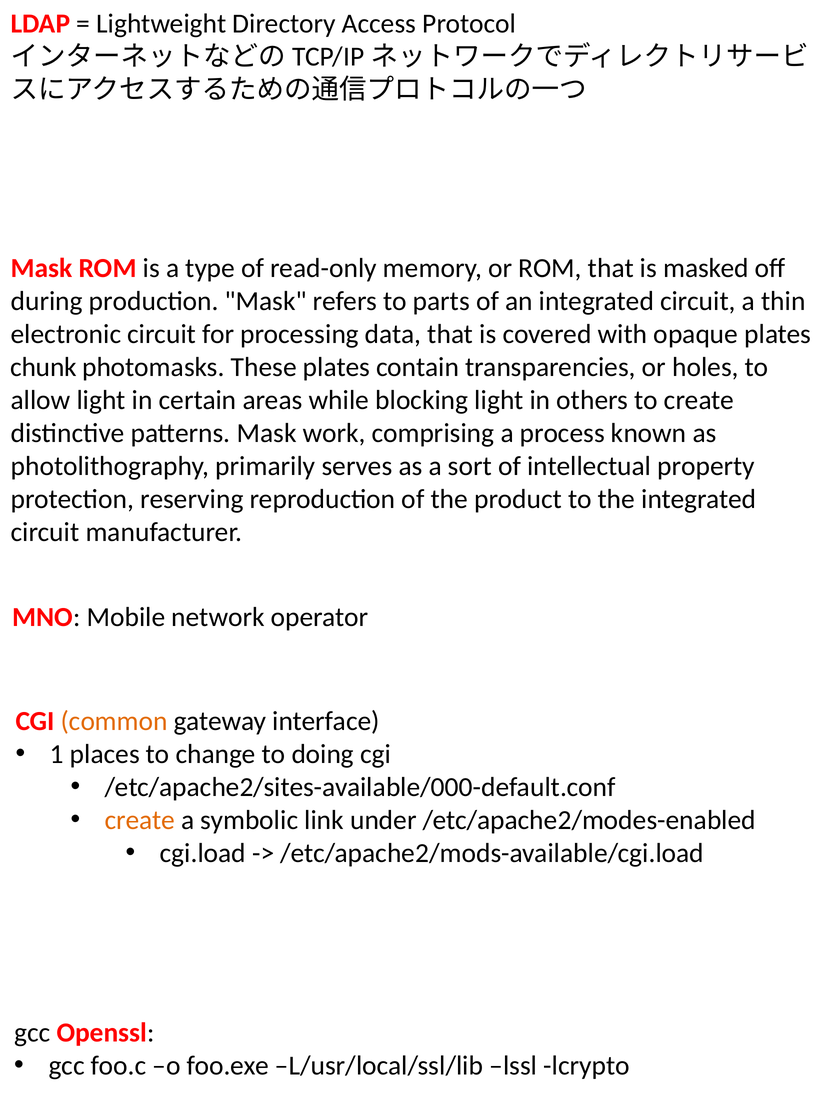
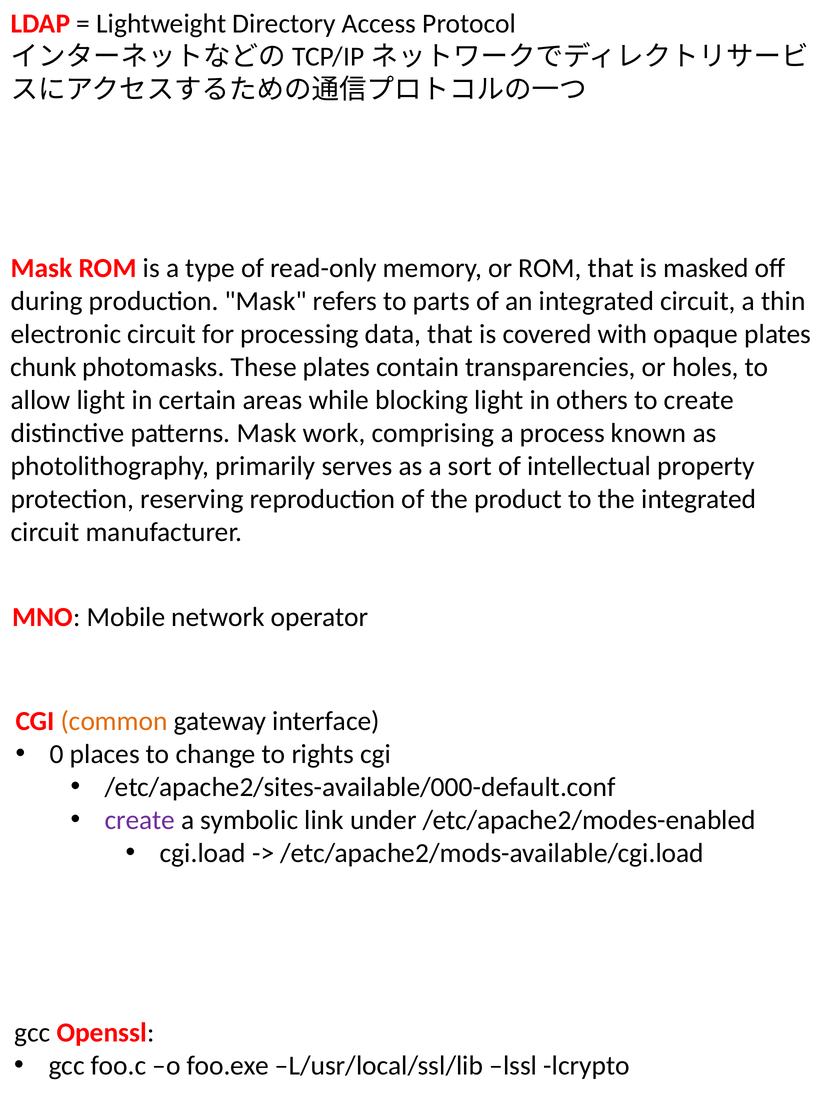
1: 1 -> 0 (57, 754)
doing: doing -> rights (323, 754)
create colour: orange -> purple (140, 820)
